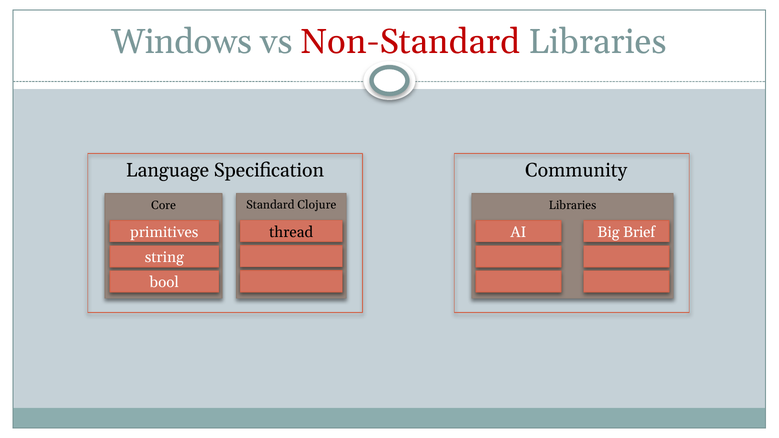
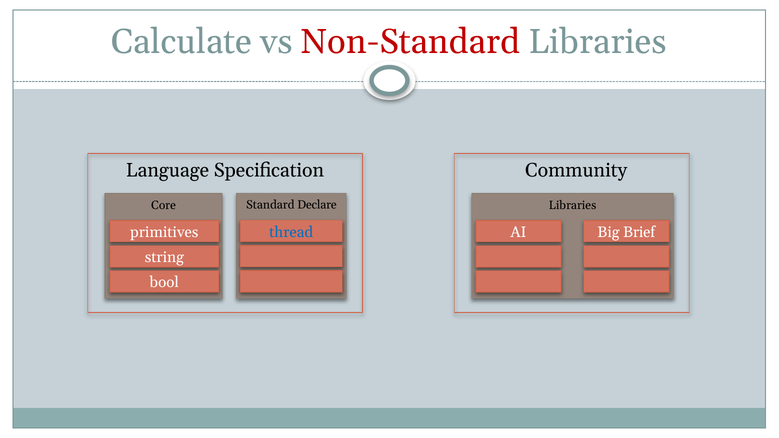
Windows: Windows -> Calculate (182, 42)
Clojure: Clojure -> Declare (317, 205)
thread colour: black -> blue (291, 232)
